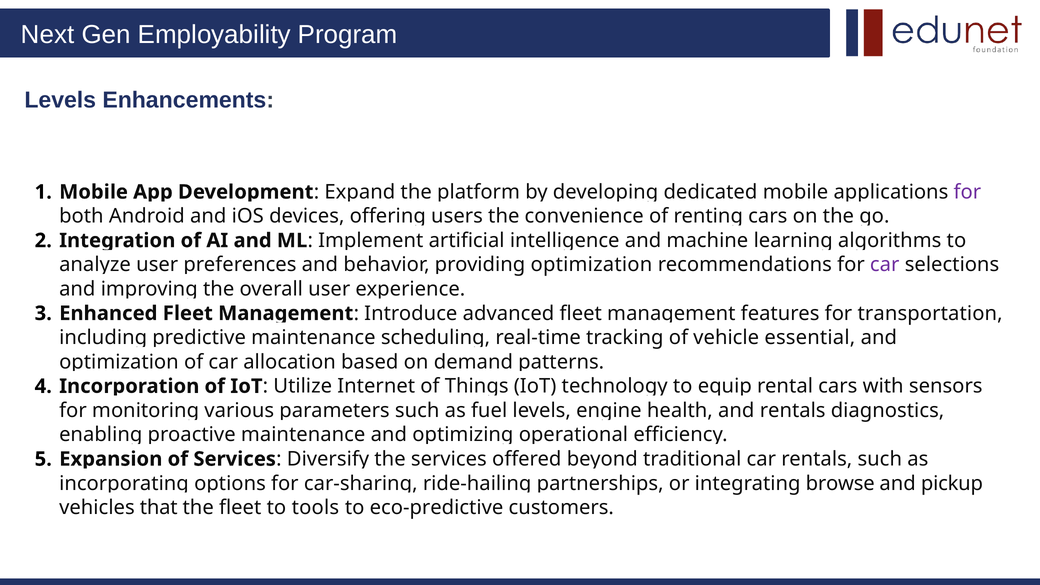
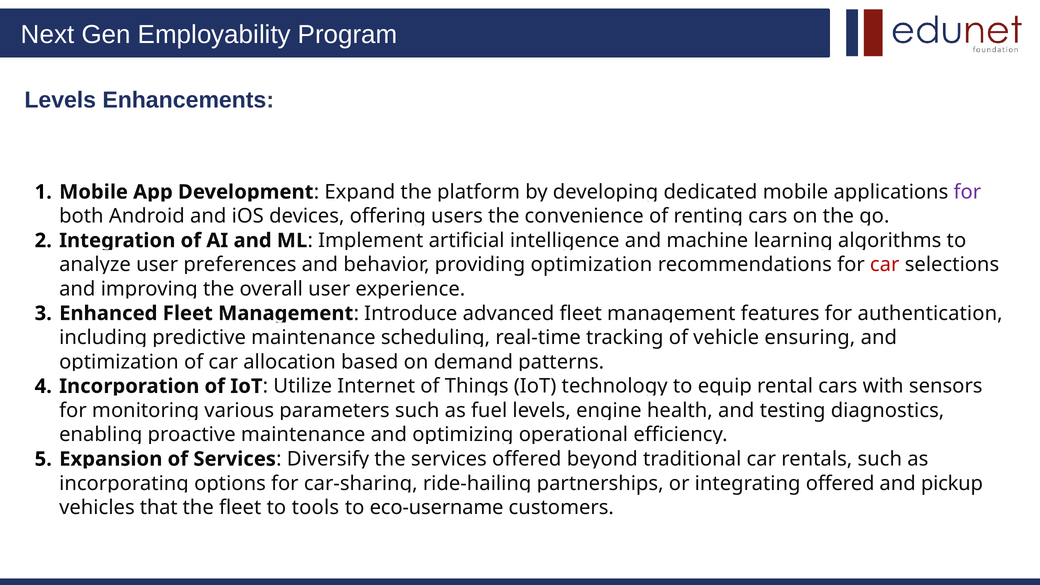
car colour: purple -> red (885, 265)
transportation: transportation -> authentication (930, 313)
essential: essential -> ensuring (810, 338)
and rentals: rentals -> testing (793, 411)
integrating browse: browse -> offered (840, 483)
eco-predictive: eco-predictive -> eco-username (437, 508)
